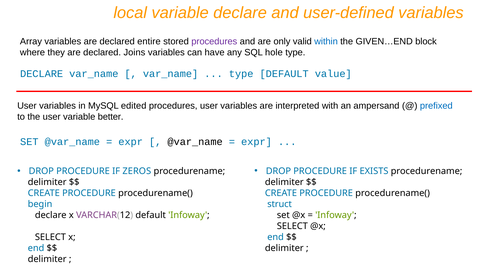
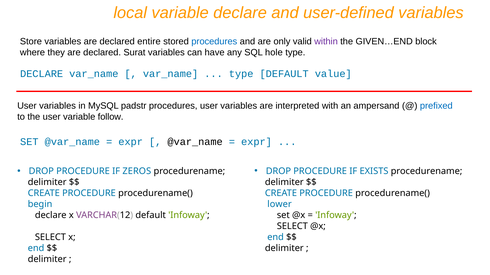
Array: Array -> Store (31, 42)
procedures colour: purple -> blue (214, 42)
within colour: blue -> purple (326, 42)
Joins: Joins -> Surat (134, 53)
edited: edited -> padstr (134, 106)
better: better -> follow (111, 117)
struct: struct -> lower (280, 205)
